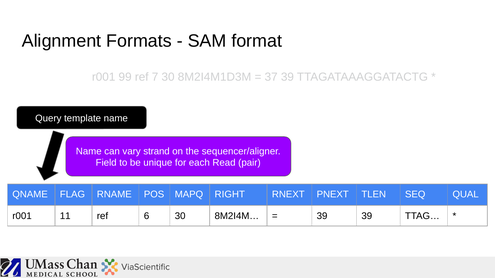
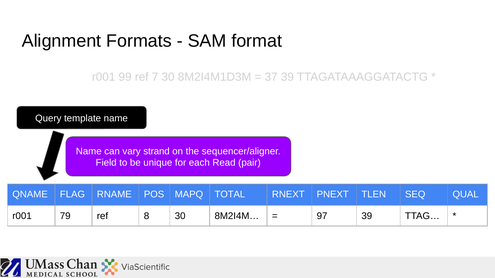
RIGHT: RIGHT -> TOTAL (230, 195)
11: 11 -> 79 (65, 216)
6: 6 -> 8 (147, 216)
39: 39 -> 97 (322, 216)
